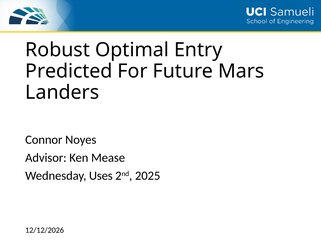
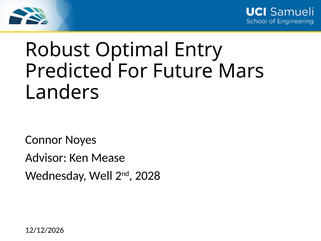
Uses: Uses -> Well (101, 176)
2025: 2025 -> 2028 (148, 176)
